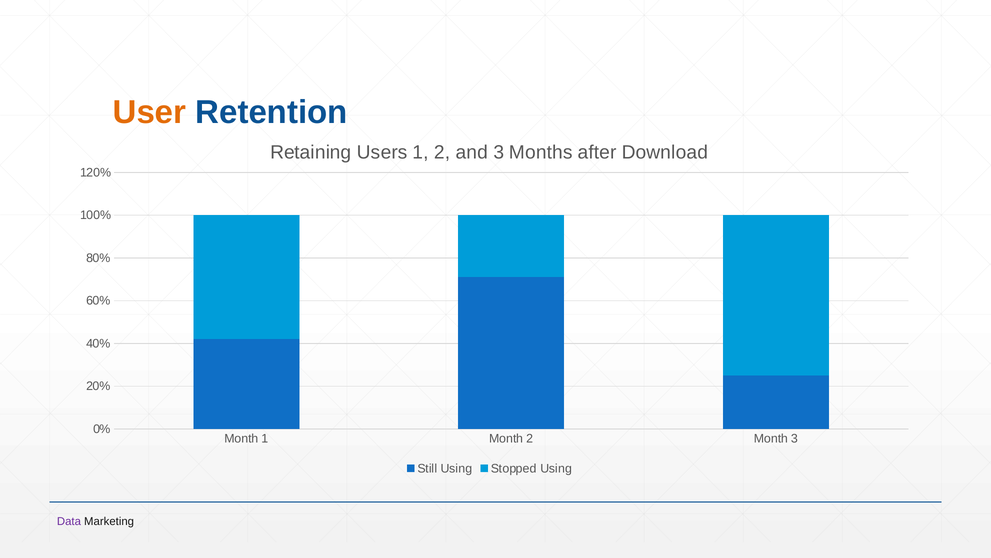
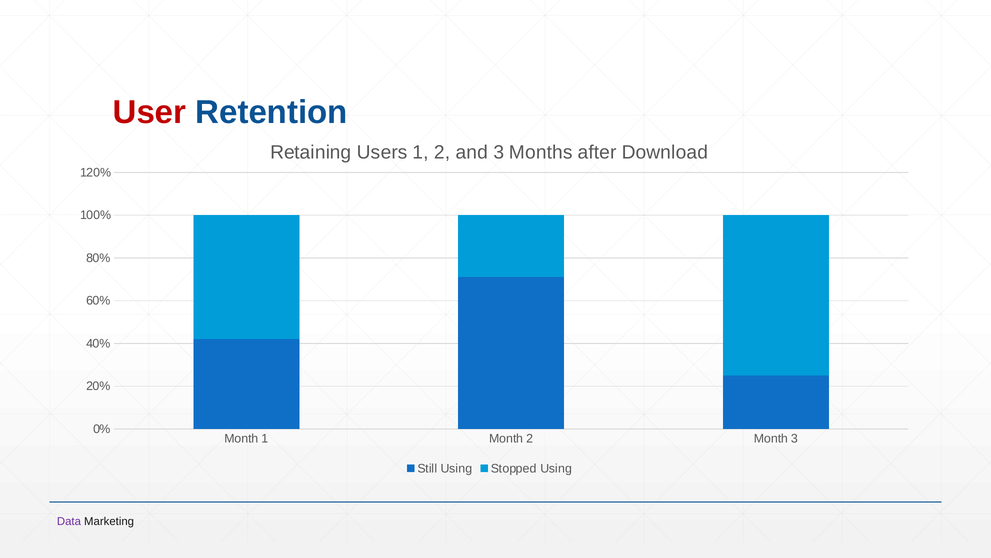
User colour: orange -> red (149, 112)
